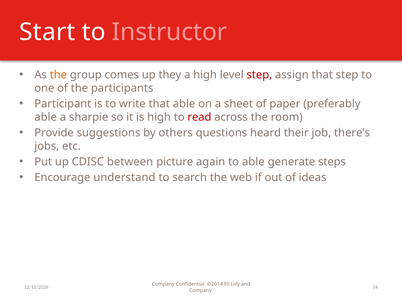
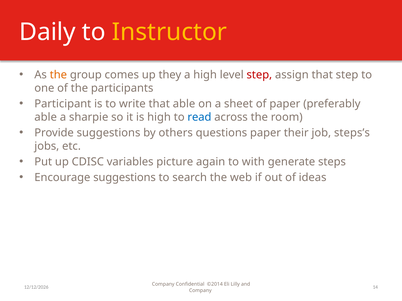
Start: Start -> Daily (47, 32)
Instructor colour: pink -> yellow (170, 32)
read colour: red -> blue (199, 117)
questions heard: heard -> paper (266, 133)
there’s: there’s -> steps’s (352, 133)
between: between -> variables (130, 162)
to able: able -> with (253, 162)
Encourage understand: understand -> suggestions (125, 178)
